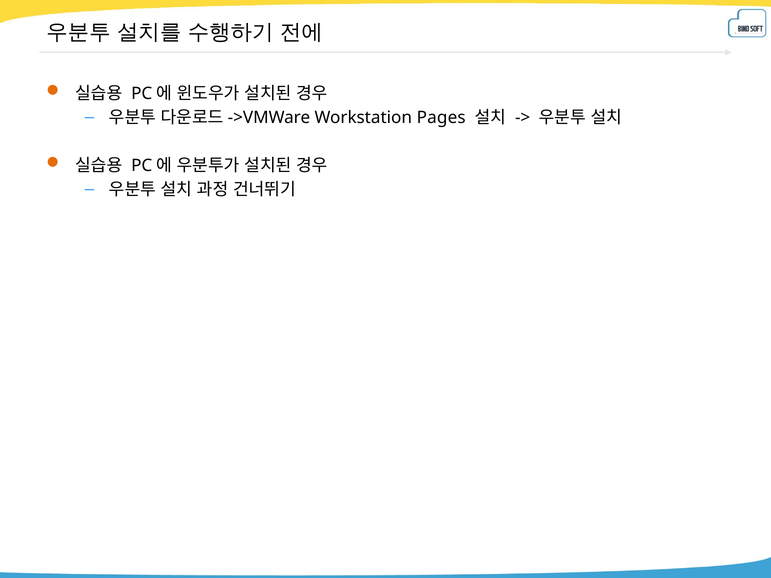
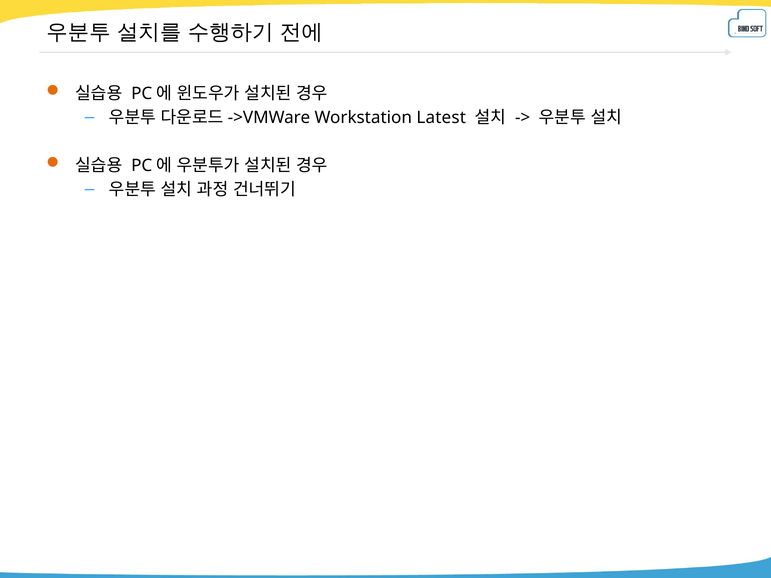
Pages: Pages -> Latest (441, 118)
